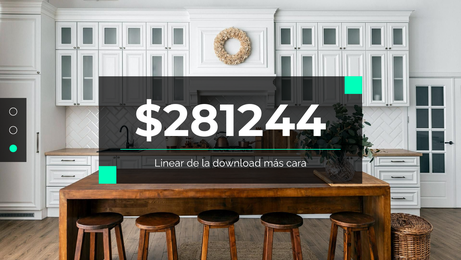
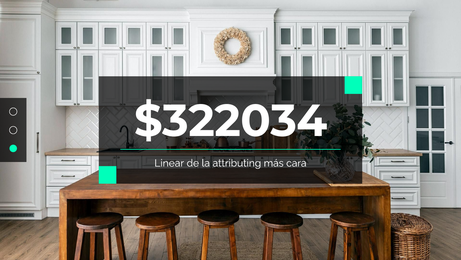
$281244: $281244 -> $322034 (231, 121)
download: download -> attributing (237, 163)
